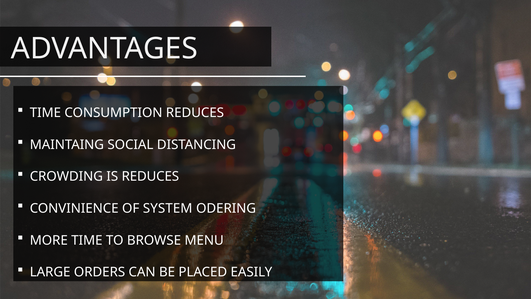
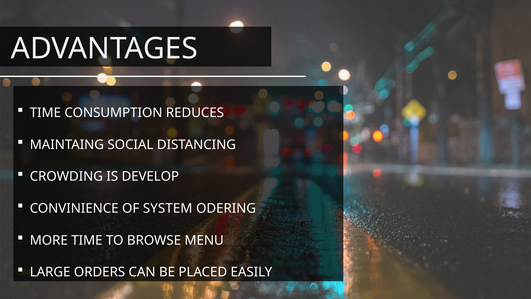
IS REDUCES: REDUCES -> DEVELOP (150, 176)
